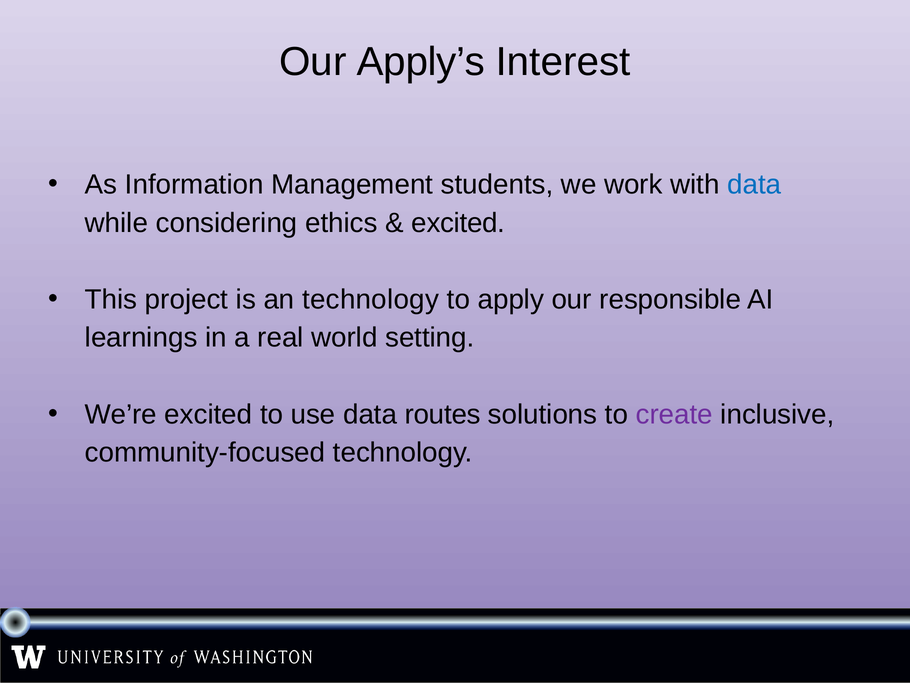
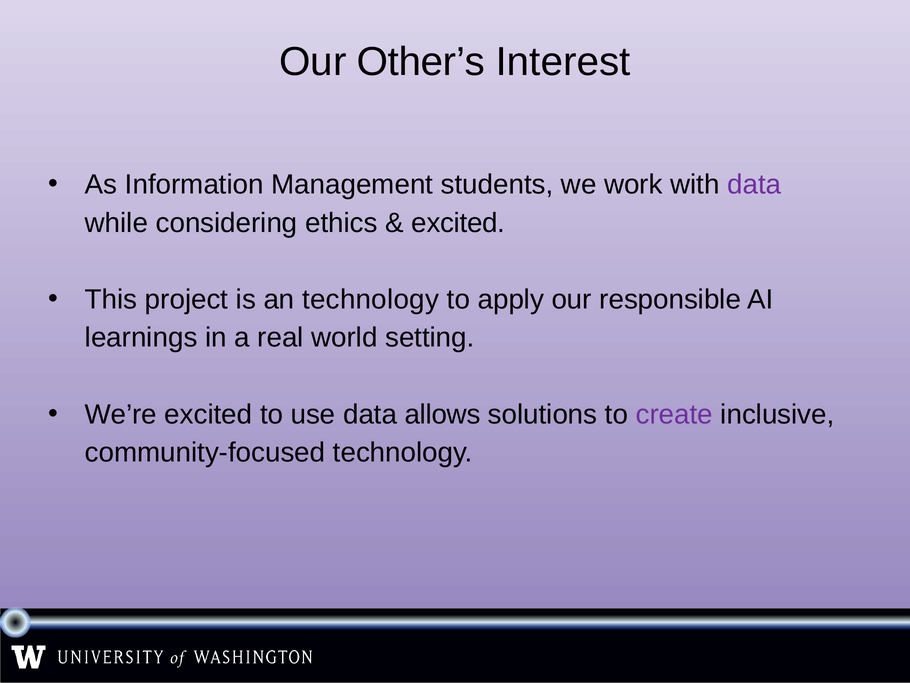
Apply’s: Apply’s -> Other’s (421, 62)
data colour: blue -> purple (754, 184)
routes: routes -> allows (443, 414)
